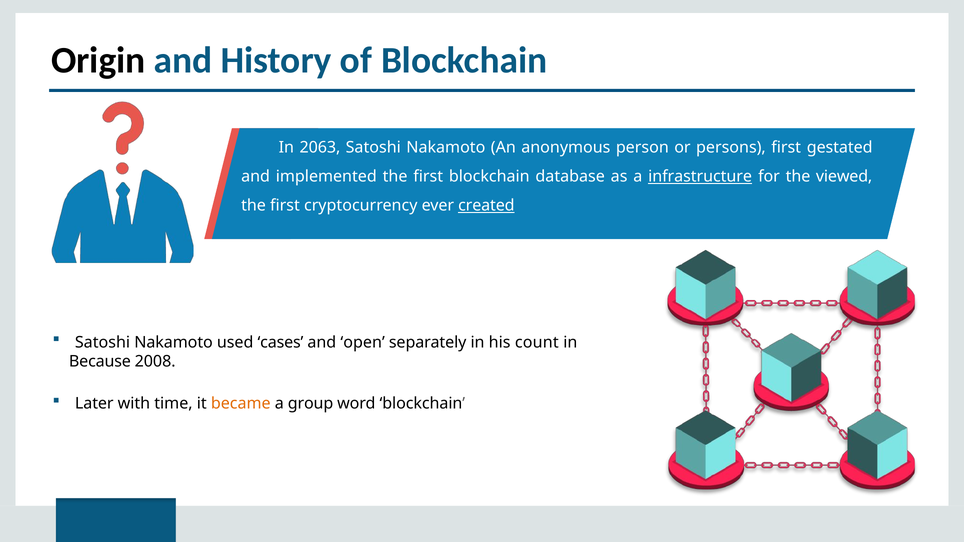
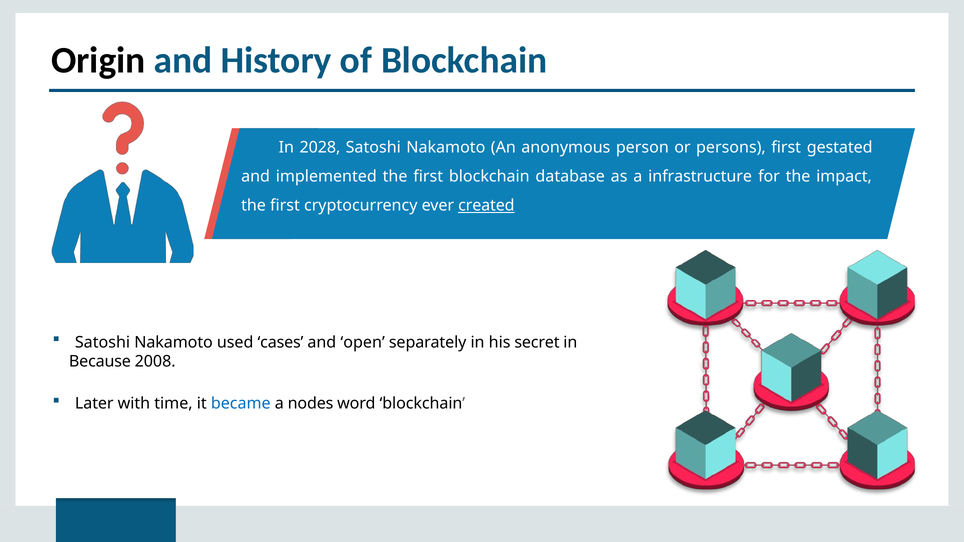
2063: 2063 -> 2028 (320, 148)
infrastructure underline: present -> none (700, 177)
viewed: viewed -> impact (844, 177)
count: count -> secret (537, 342)
became colour: orange -> blue (241, 404)
group: group -> nodes (311, 404)
